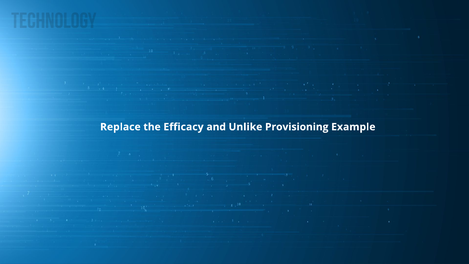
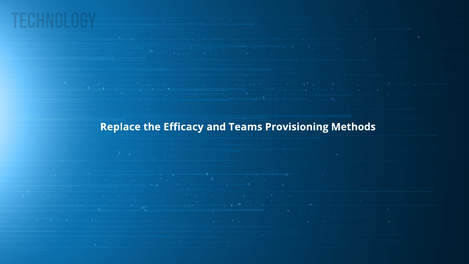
Unlike: Unlike -> Teams (245, 127)
Example: Example -> Methods (353, 127)
